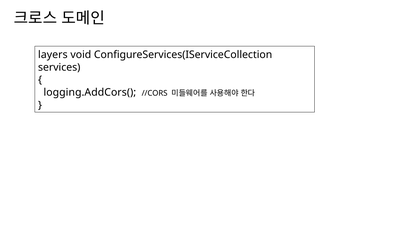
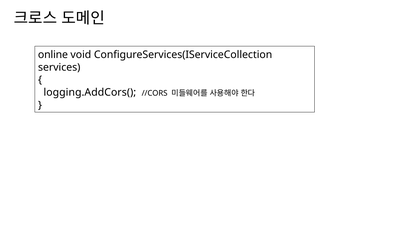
layers: layers -> online (53, 55)
